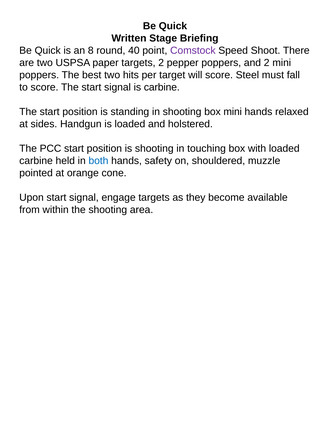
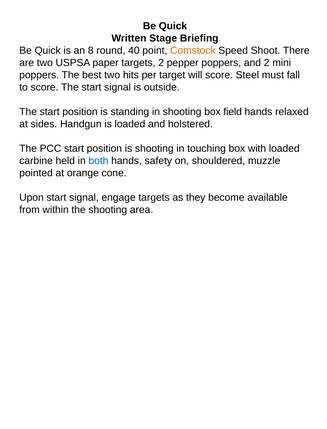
Comstock colour: purple -> orange (193, 51)
is carbine: carbine -> outside (162, 87)
box mini: mini -> field (233, 112)
